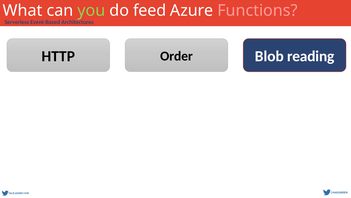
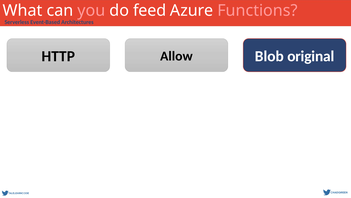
you colour: light green -> pink (91, 10)
Order: Order -> Allow (176, 56)
reading: reading -> original (311, 56)
